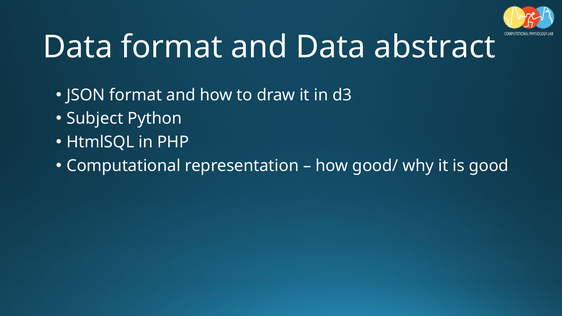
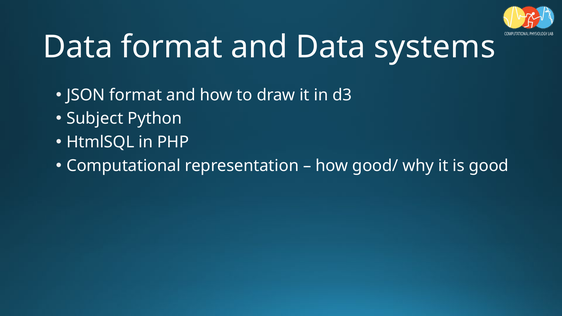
abstract: abstract -> systems (435, 47)
